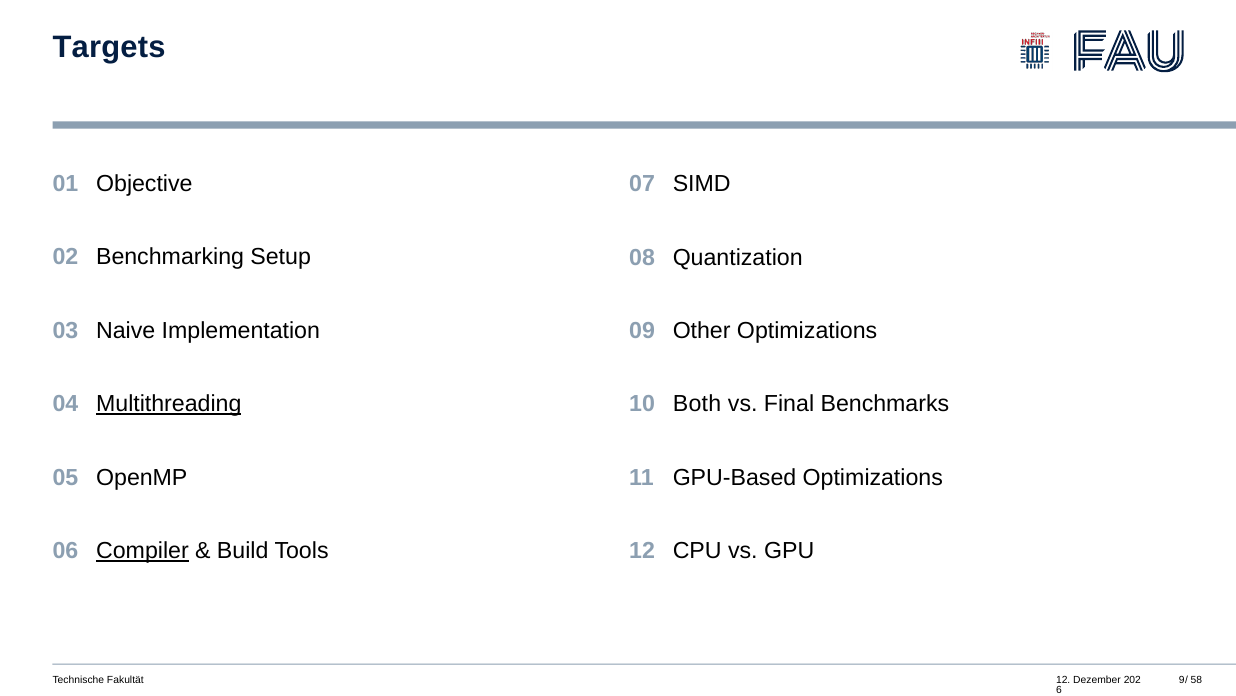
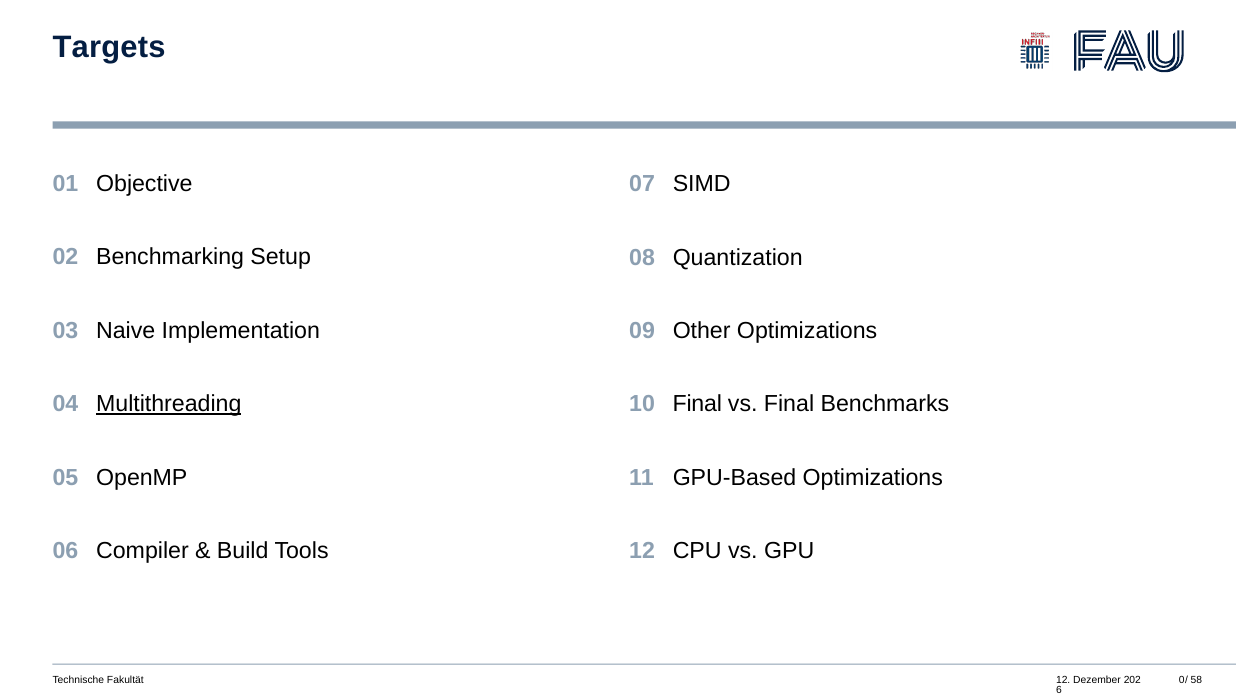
Both: Both -> Final (697, 404)
Compiler underline: present -> none (142, 550)
9: 9 -> 0 (1182, 680)
